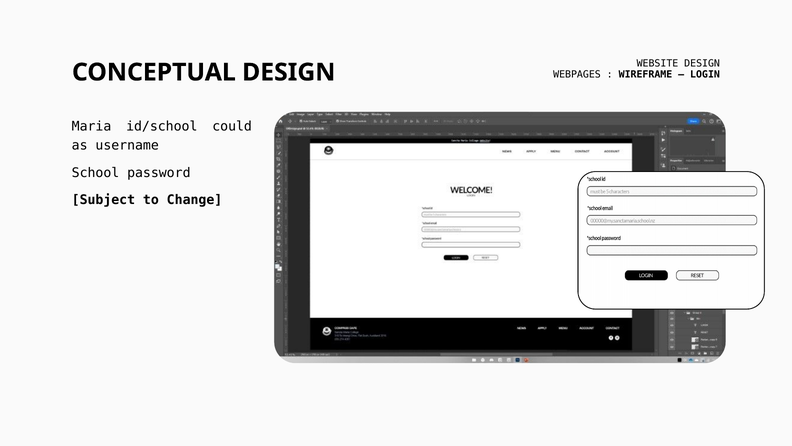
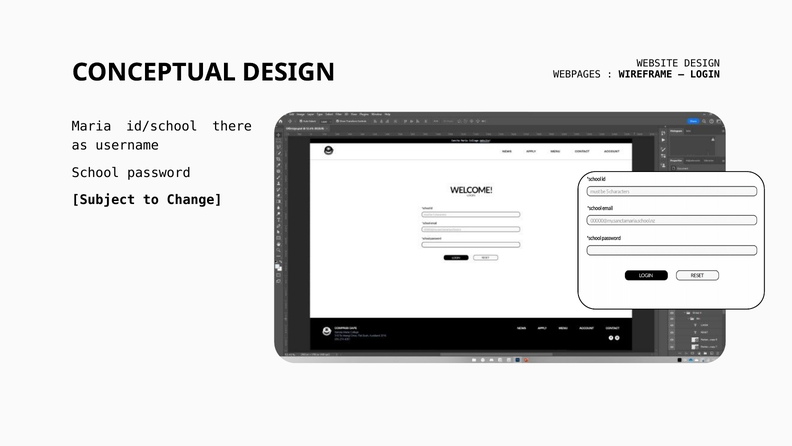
could: could -> there (232, 126)
